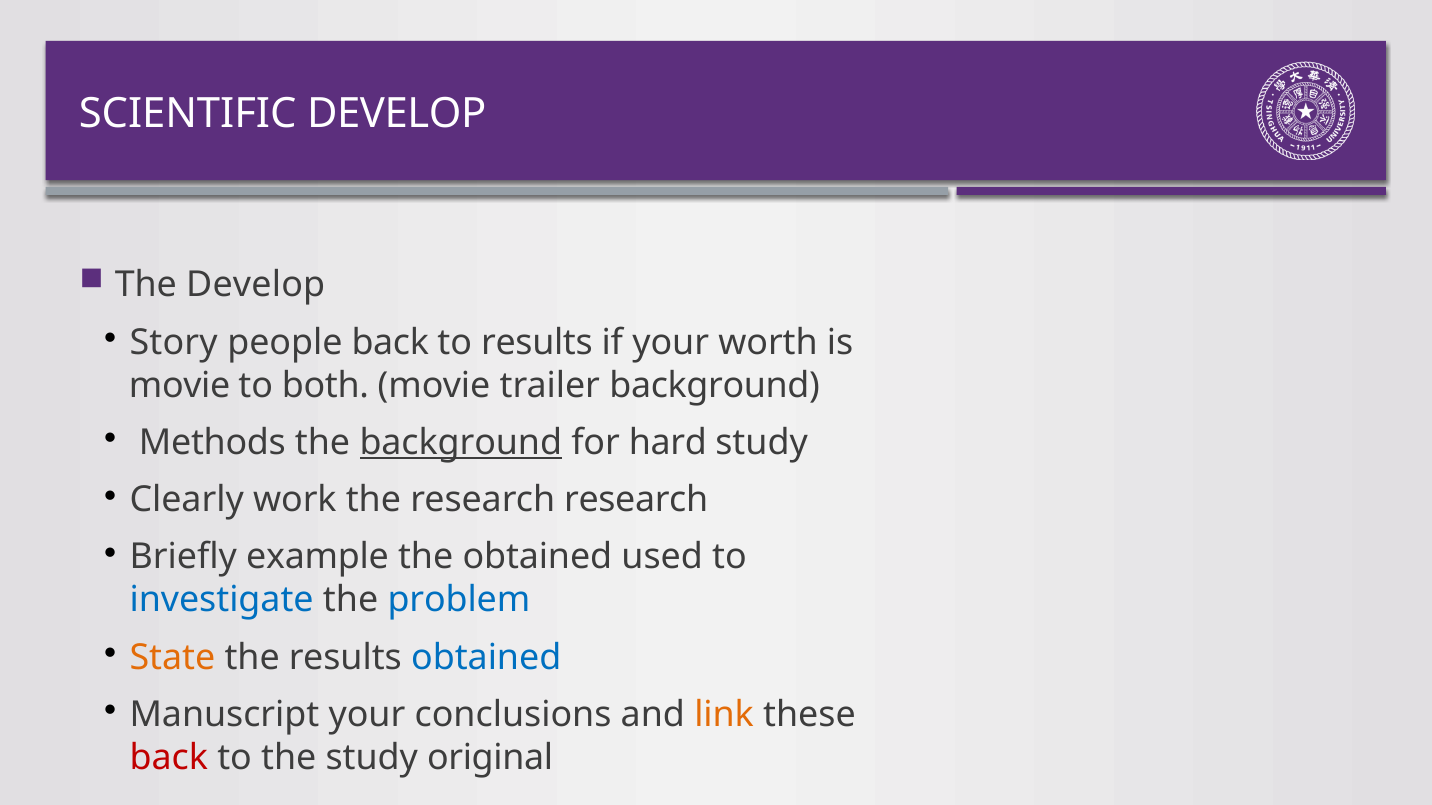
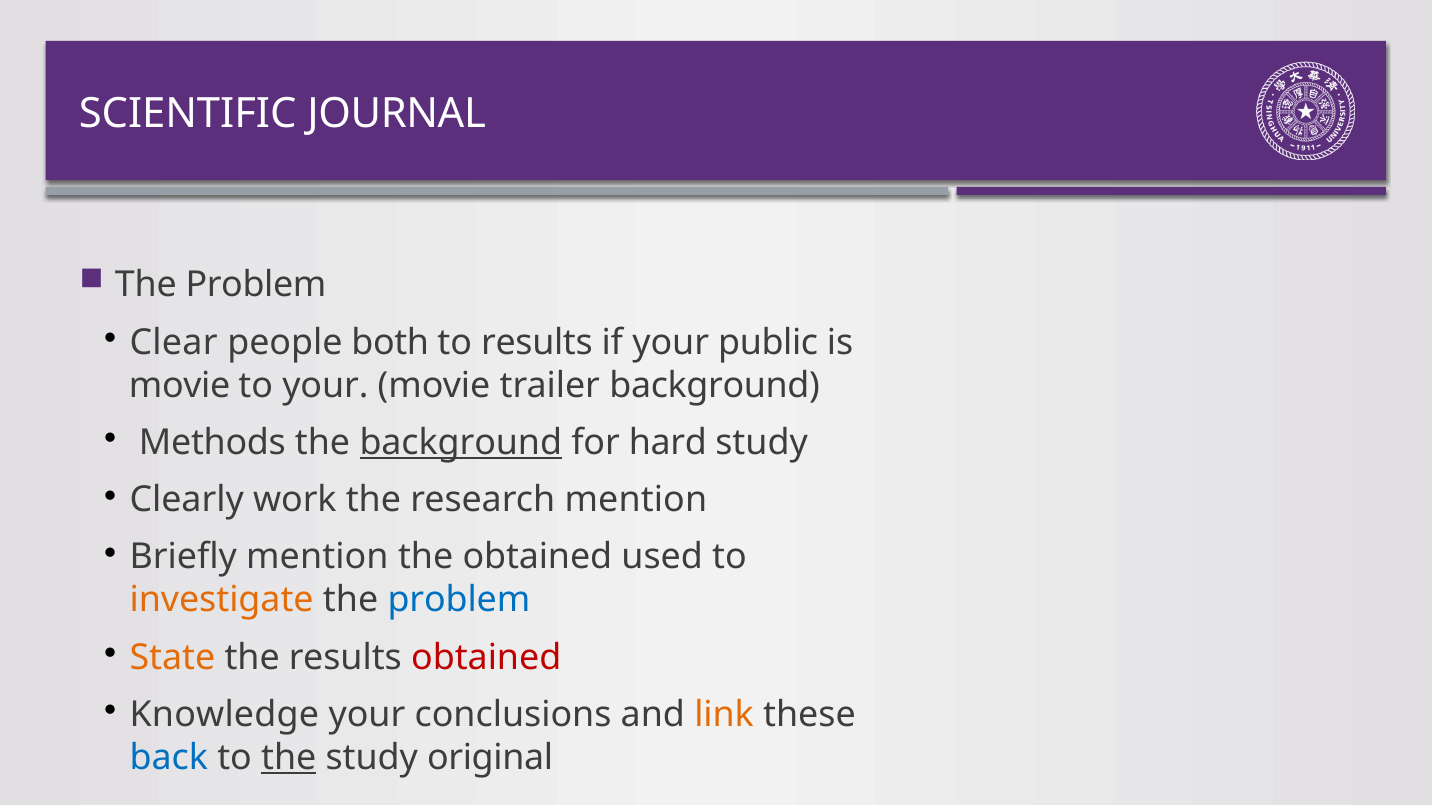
SCIENTIFIC DEVELOP: DEVELOP -> JOURNAL (397, 113)
Develop: Develop -> Problem (256, 285)
Story: Story -> Clear (174, 343)
people back: back -> both (390, 343)
worth: worth -> public (768, 343)
to both: both -> your (325, 386)
research research: research -> mention (636, 500)
Briefly example: example -> mention (317, 557)
investigate colour: blue -> orange (222, 600)
obtained colour: blue -> red (486, 658)
Manuscript: Manuscript -> Knowledge (224, 715)
back colour: red -> blue (169, 758)
the underline: none -> present (289, 758)
